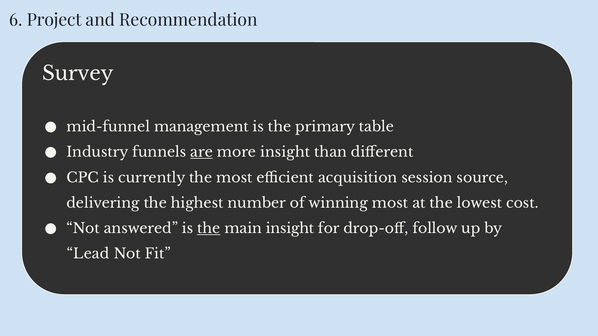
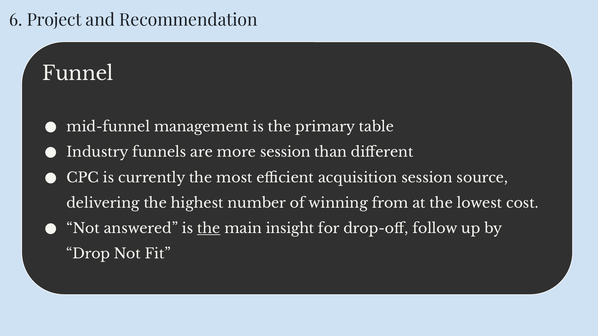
Survey: Survey -> Funnel (78, 74)
are underline: present -> none (202, 153)
more insight: insight -> session (285, 153)
winning most: most -> from (390, 203)
Lead: Lead -> Drop (88, 254)
